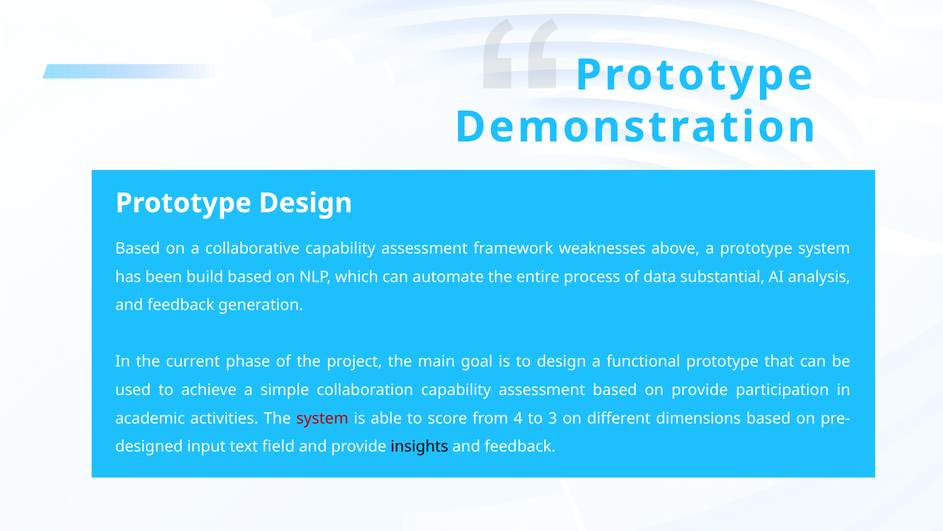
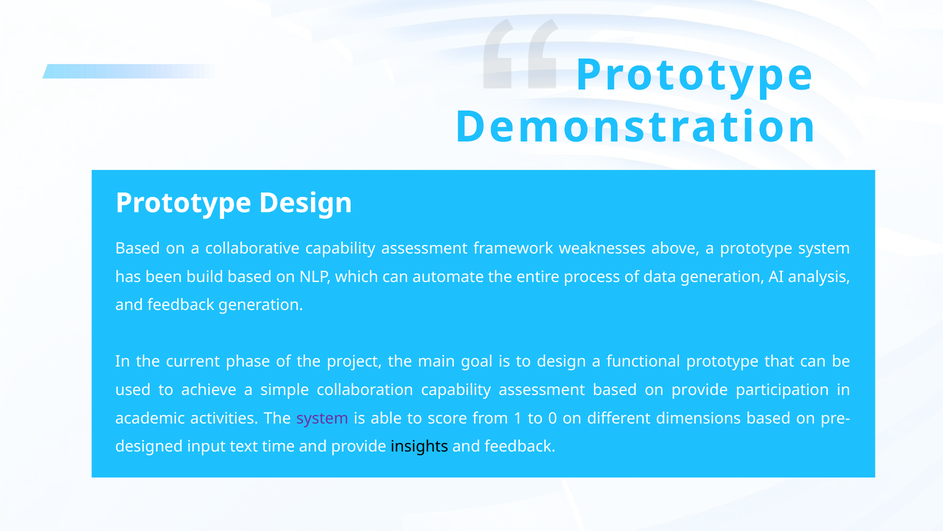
data substantial: substantial -> generation (722, 277)
system colour: red -> purple (322, 418)
4: 4 -> 1 (518, 418)
3: 3 -> 0 (553, 418)
field: field -> time (278, 446)
